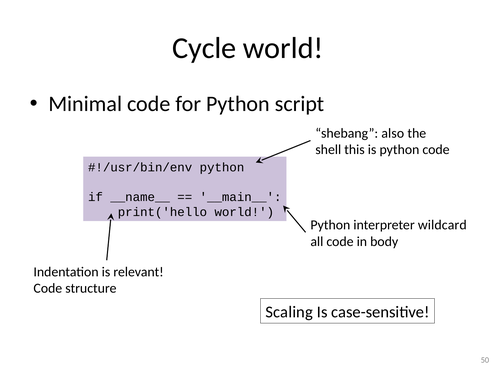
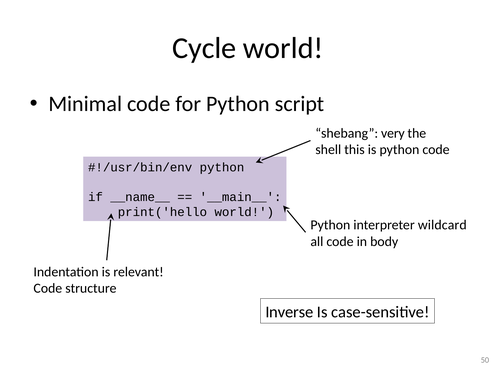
also: also -> very (393, 133)
Scaling: Scaling -> Inverse (289, 312)
